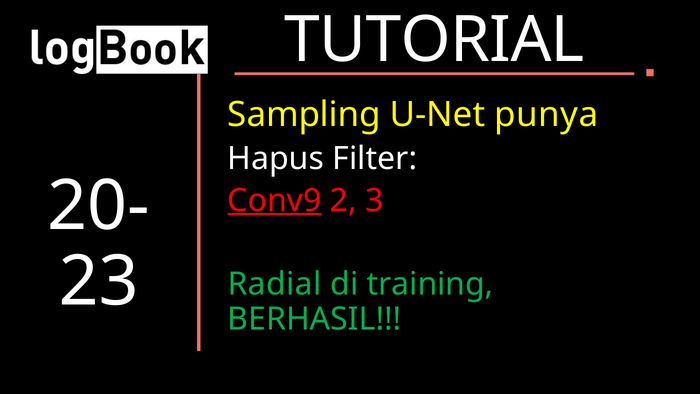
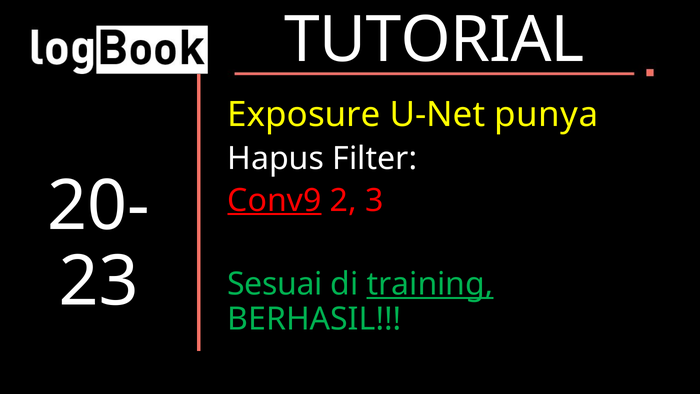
Sampling: Sampling -> Exposure (304, 115)
Radial: Radial -> Sesuai (275, 284)
training underline: none -> present (430, 284)
